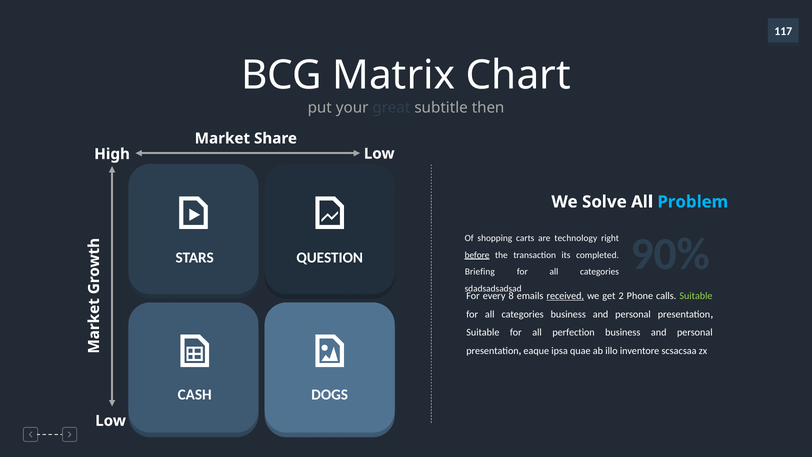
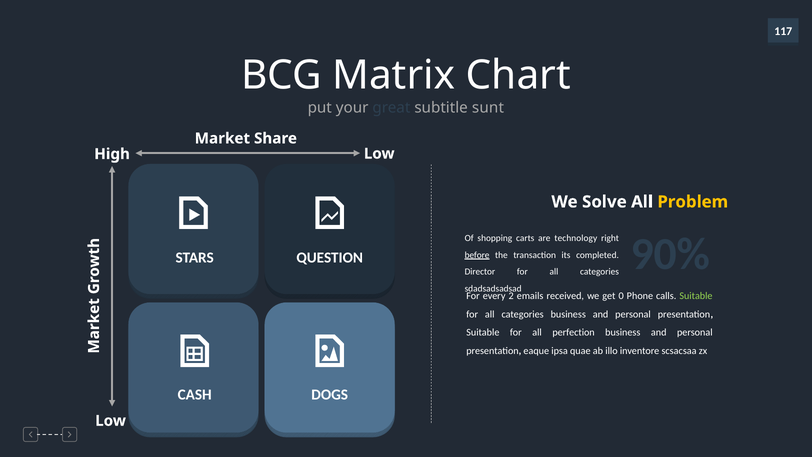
then: then -> sunt (488, 108)
Problem colour: light blue -> yellow (693, 202)
Briefing: Briefing -> Director (480, 272)
8: 8 -> 2 (511, 296)
received underline: present -> none (565, 296)
2: 2 -> 0 (621, 296)
